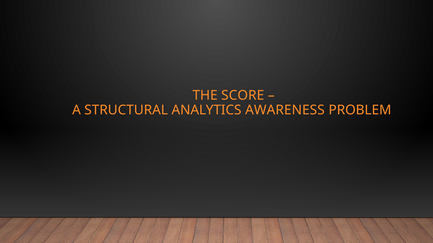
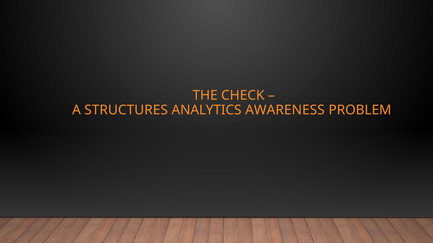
SCORE: SCORE -> CHECK (243, 96)
STRUCTURAL: STRUCTURAL -> STRUCTURES (126, 110)
